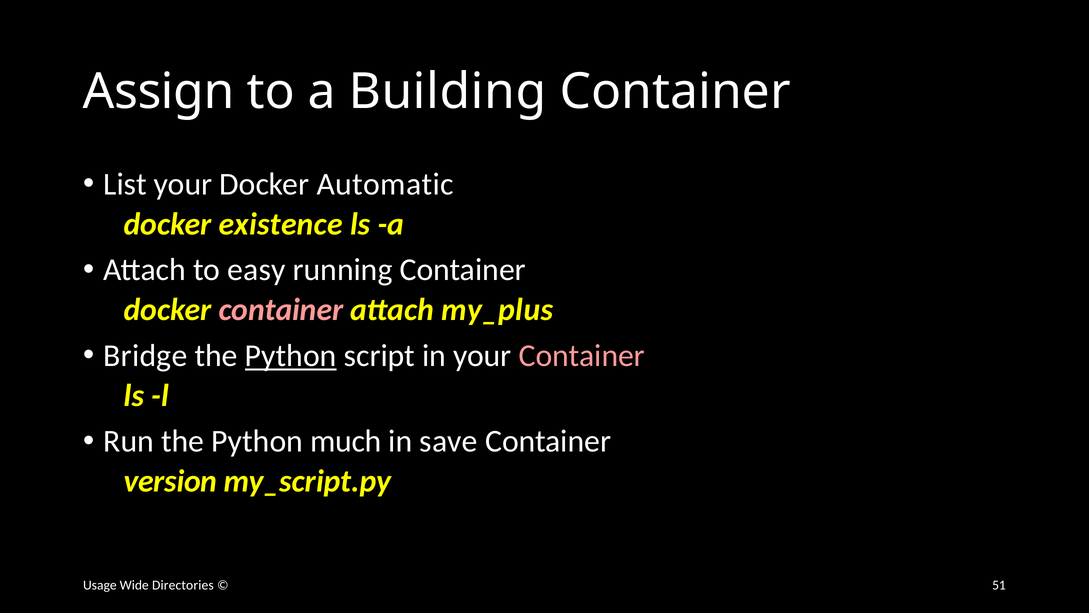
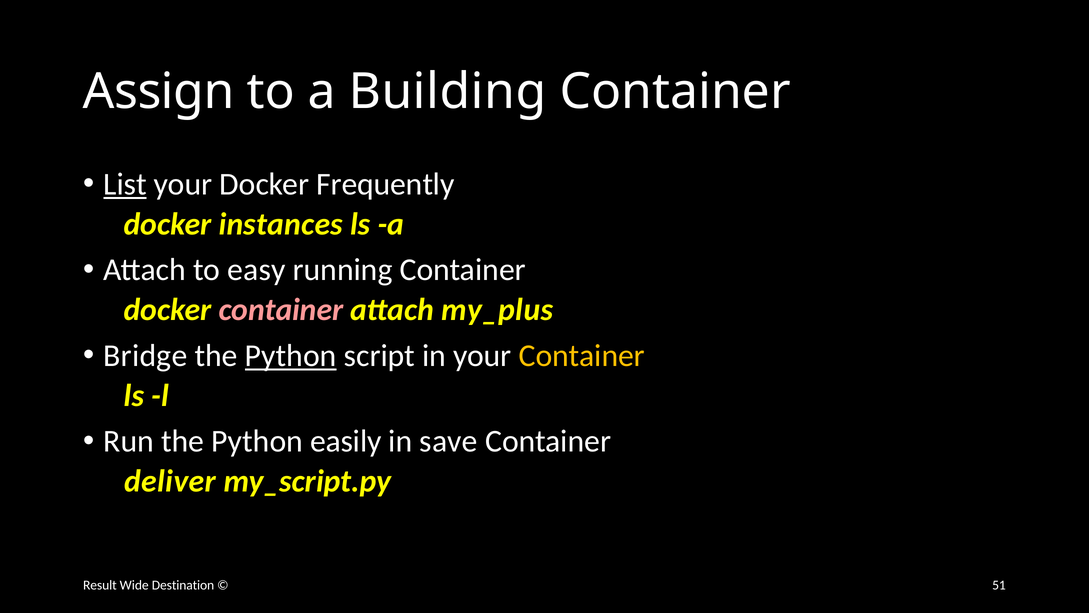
List underline: none -> present (125, 184)
Automatic: Automatic -> Frequently (385, 184)
existence: existence -> instances (281, 224)
Container colour: pink -> yellow (582, 355)
much: much -> easily (346, 441)
version: version -> deliver (170, 481)
Usage: Usage -> Result (100, 585)
Directories: Directories -> Destination (183, 585)
